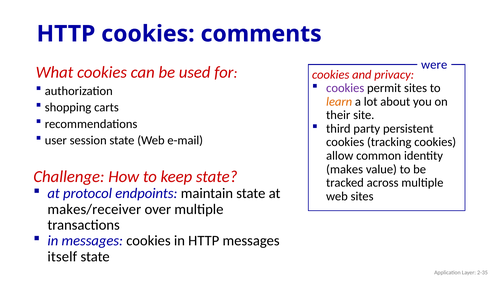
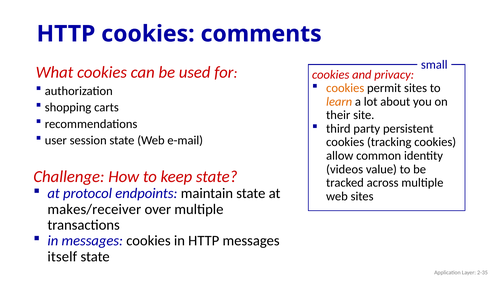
were: were -> small (434, 65)
cookies colour: purple -> orange (345, 88)
makes: makes -> videos (345, 169)
